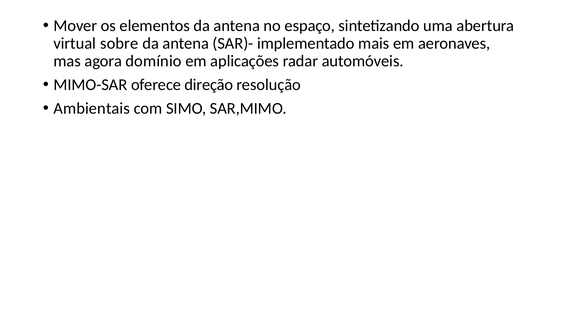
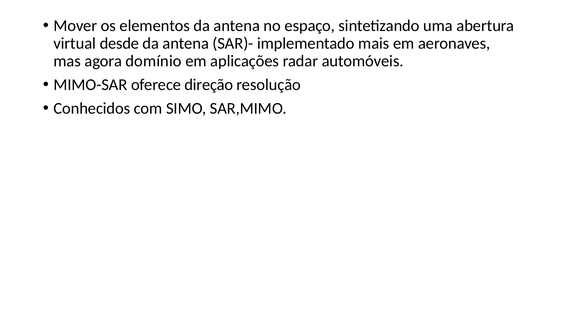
sobre: sobre -> desde (119, 43)
Ambientais: Ambientais -> Conhecidos (92, 108)
